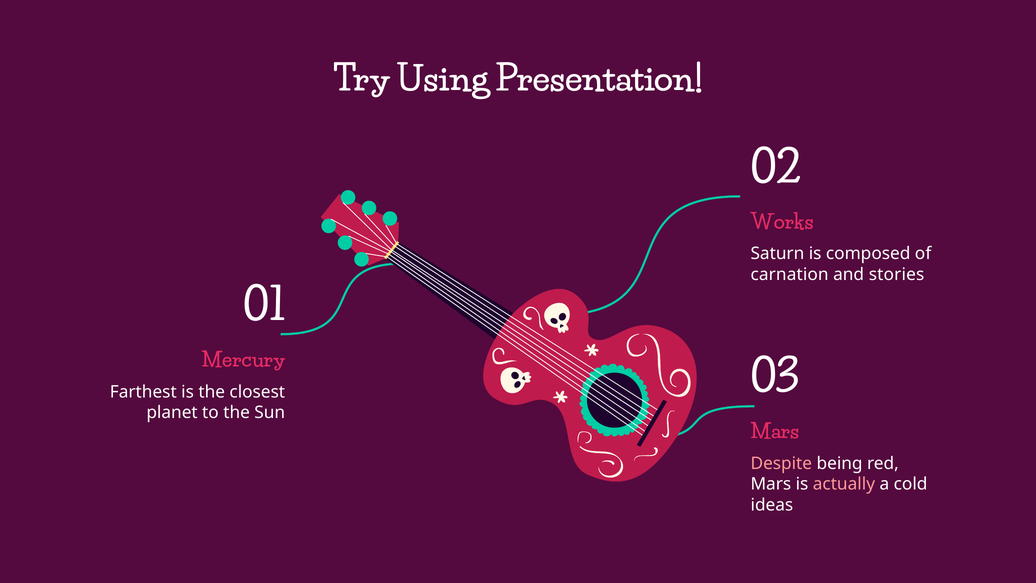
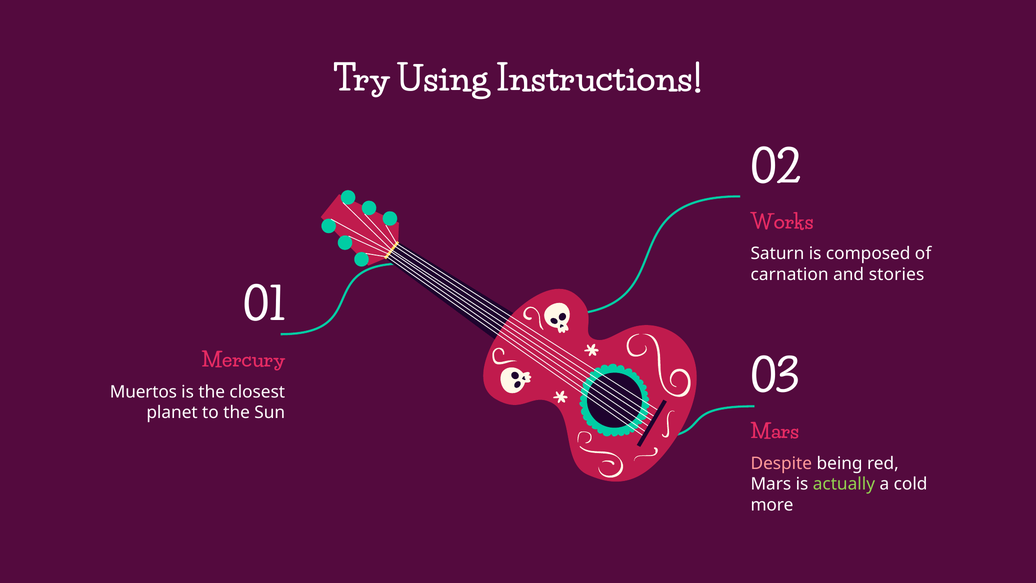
Presentation: Presentation -> Instructions (599, 79)
Farthest: Farthest -> Muertos (143, 392)
actually colour: pink -> light green (844, 484)
ideas: ideas -> more (772, 505)
